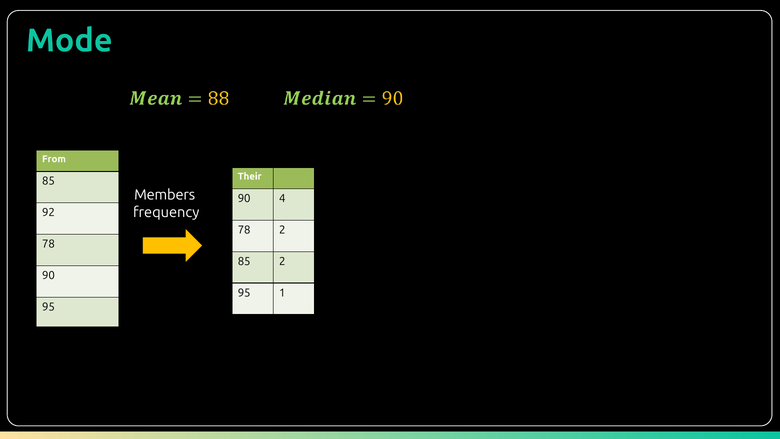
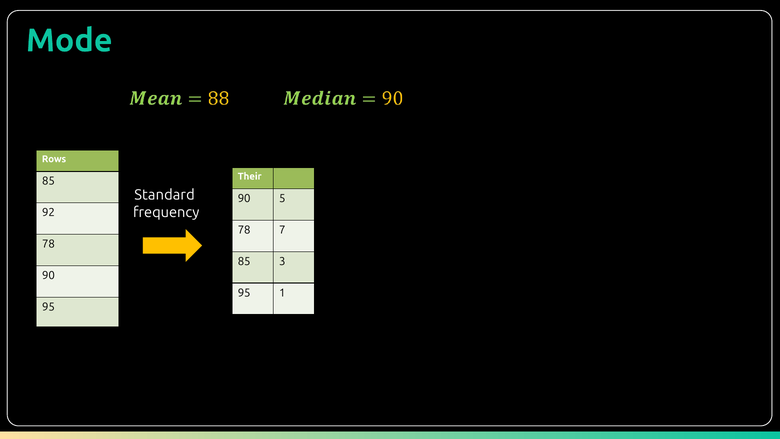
From: From -> Rows (54, 159)
Members: Members -> Standard (165, 195)
4: 4 -> 5 (282, 198)
78 2: 2 -> 7 (282, 230)
85 2: 2 -> 3 (282, 261)
